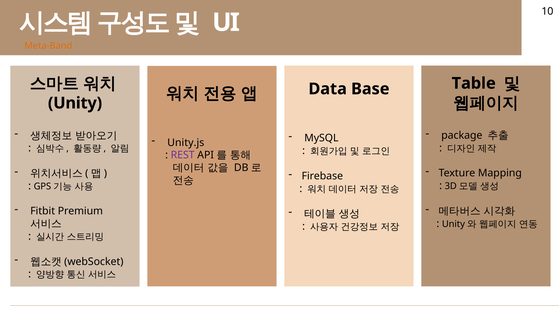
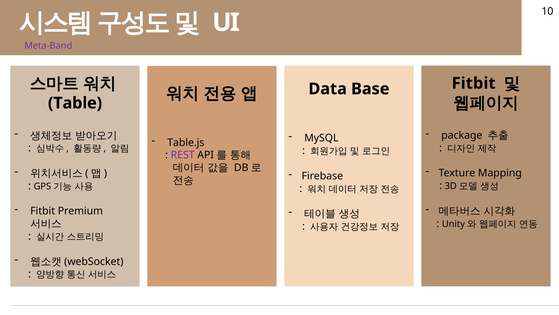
Meta-Band colour: orange -> purple (48, 46)
Table: Table -> Fitbit (474, 83)
Unity: Unity -> Table (75, 103)
Unity.js: Unity.js -> Table.js (186, 142)
